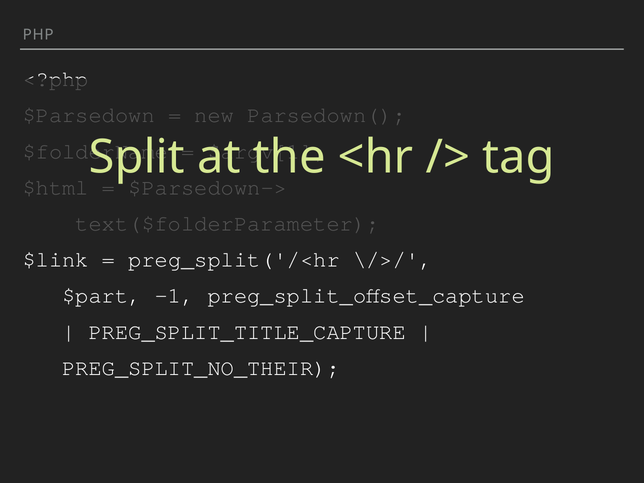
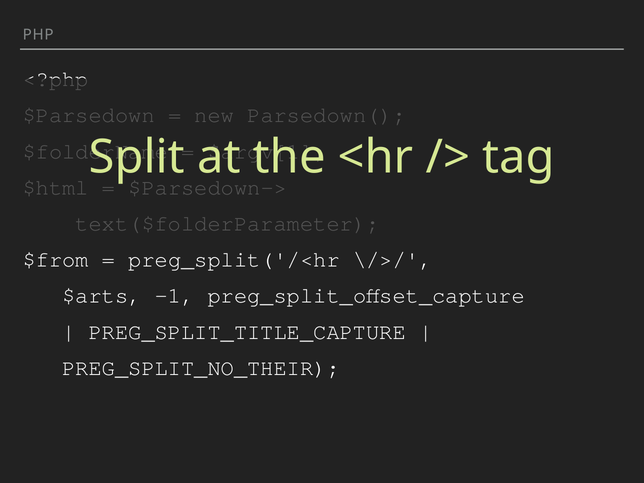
$link: $link -> $from (56, 260)
$part: $part -> $arts (102, 296)
